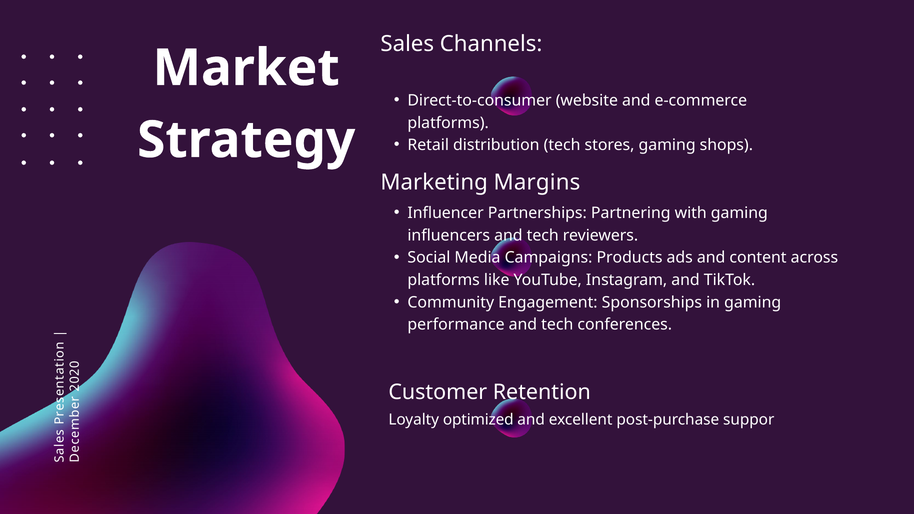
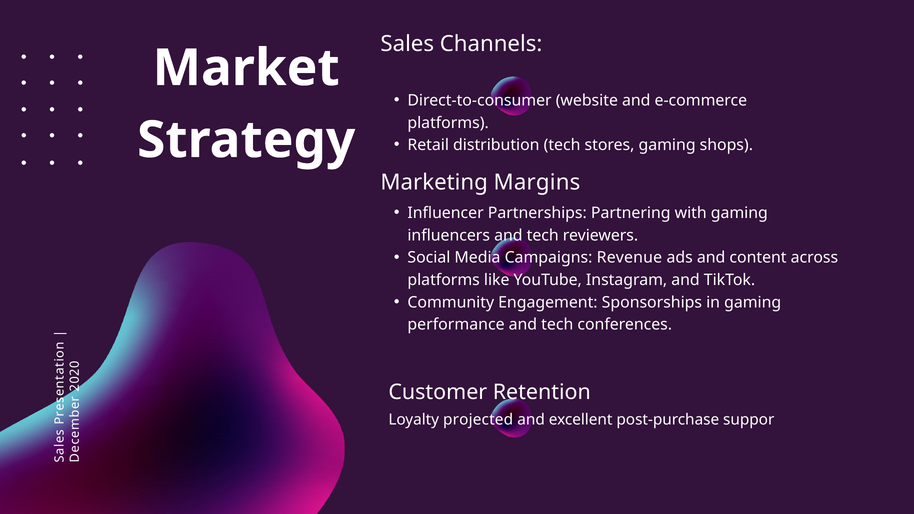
Products: Products -> Revenue (629, 258)
optimized: optimized -> projected (478, 420)
